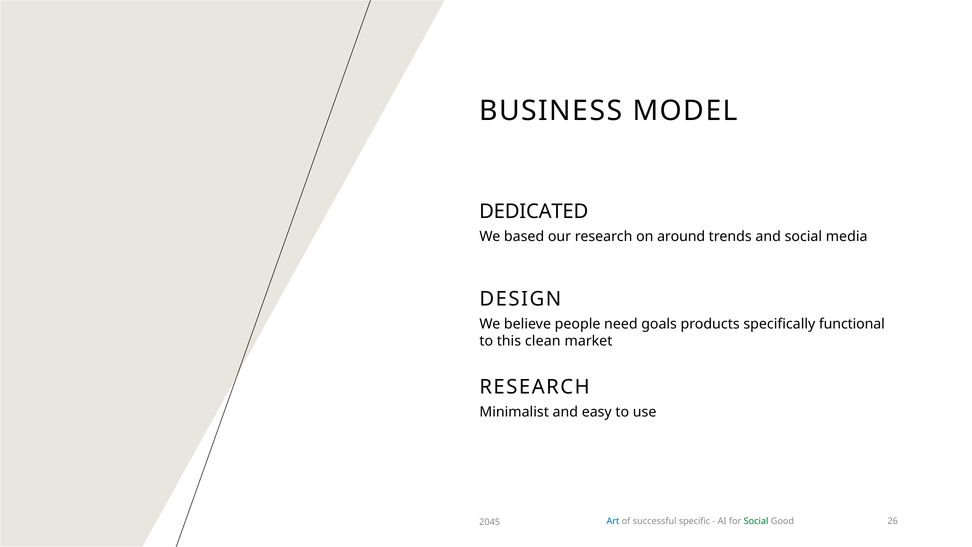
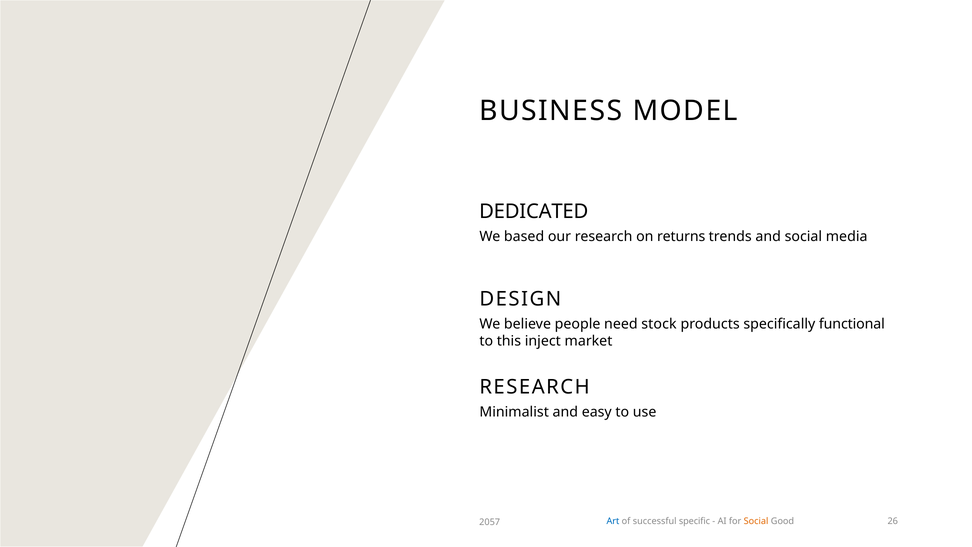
around: around -> returns (681, 236)
goals: goals -> stock (659, 324)
clean: clean -> inject (543, 341)
Social colour: green -> orange (756, 521)
2045: 2045 -> 2057 (490, 522)
